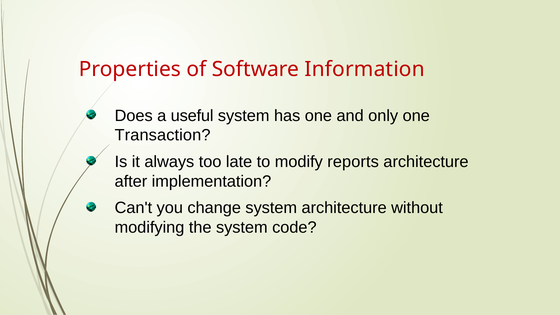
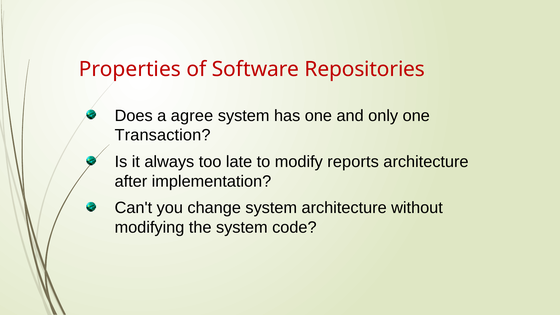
Information: Information -> Repositories (365, 69)
useful: useful -> agree (192, 116)
